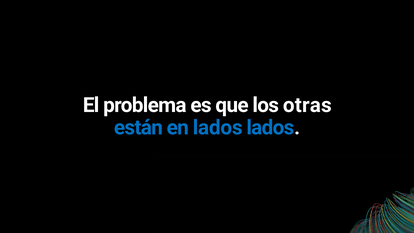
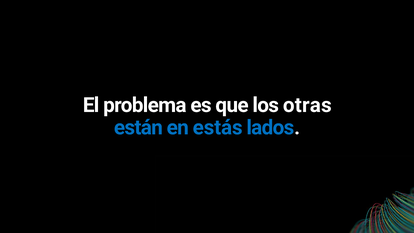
en lados: lados -> estás (218, 127)
